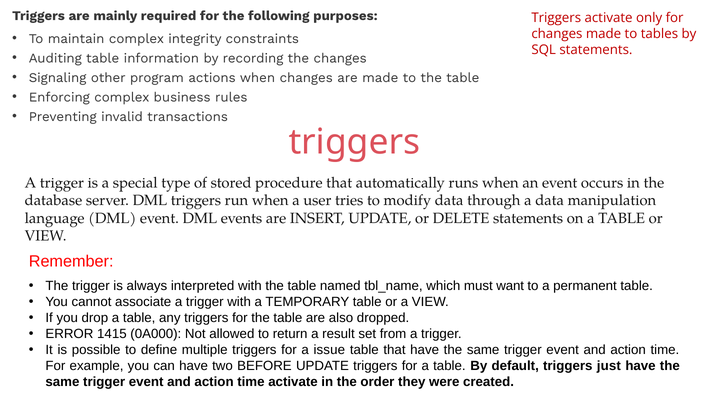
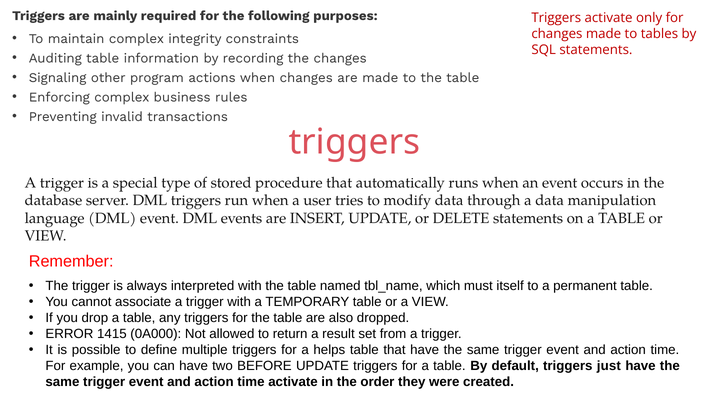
want: want -> itself (510, 286)
issue: issue -> helps (329, 350)
